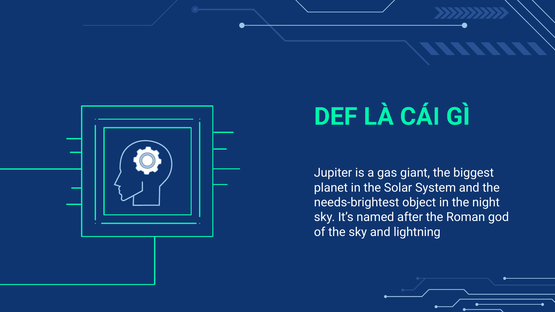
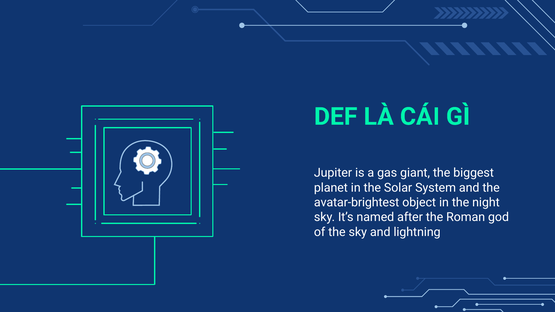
needs-brightest: needs-brightest -> avatar-brightest (357, 203)
